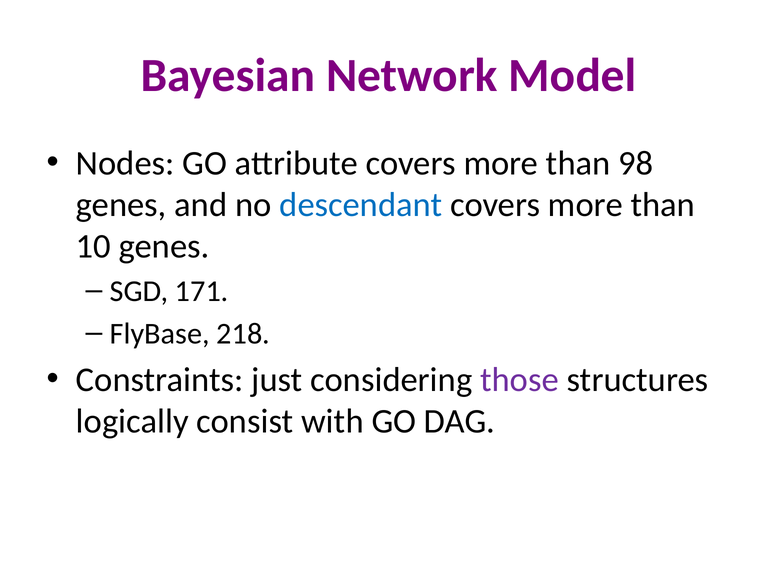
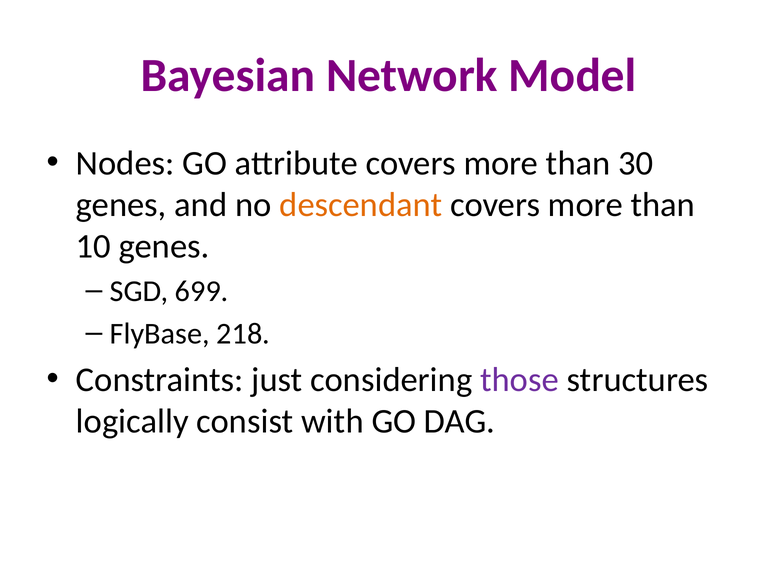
98: 98 -> 30 (636, 163)
descendant colour: blue -> orange (361, 205)
171: 171 -> 699 (202, 291)
